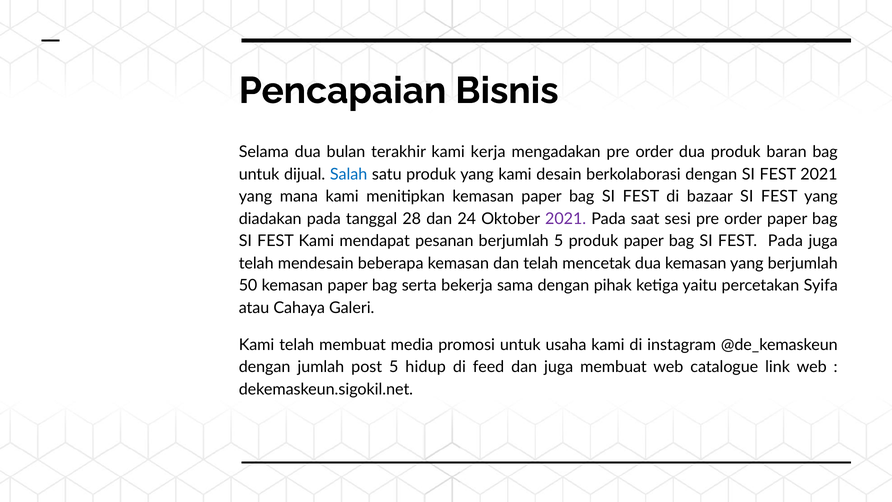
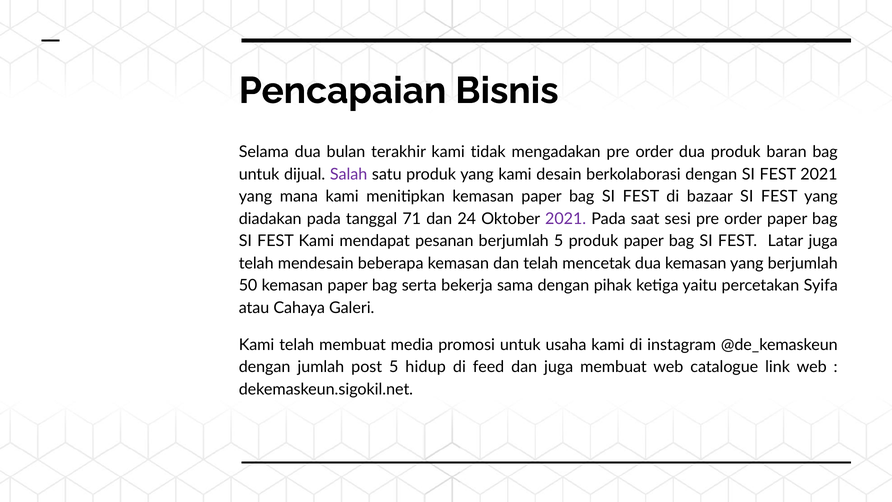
kerja: kerja -> tidak (488, 152)
Salah colour: blue -> purple (349, 174)
28: 28 -> 71 (412, 219)
FEST Pada: Pada -> Latar (785, 241)
